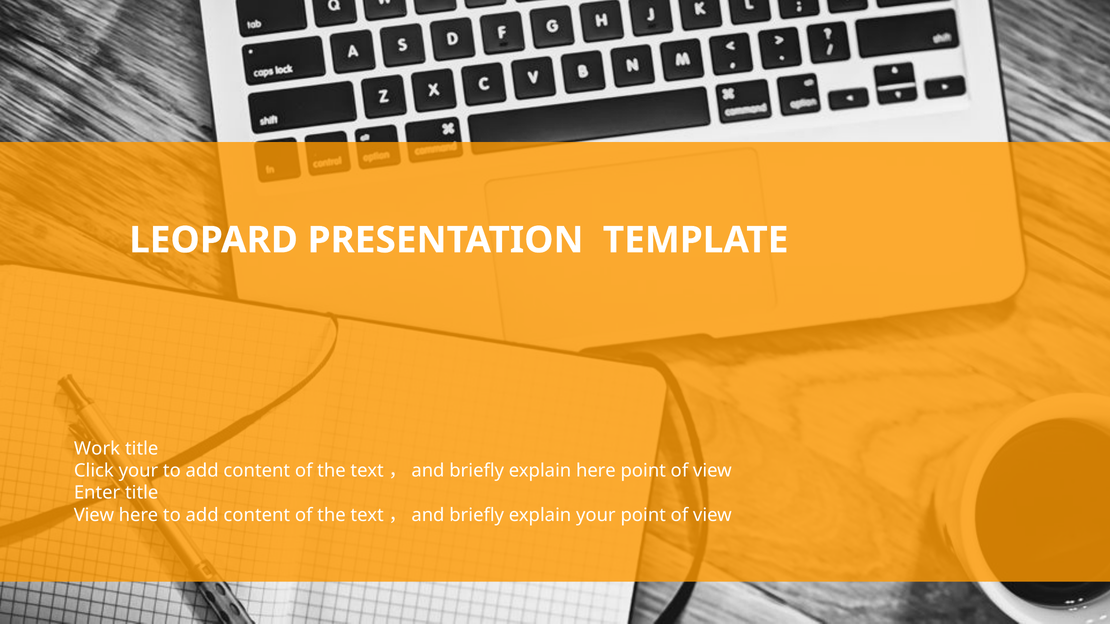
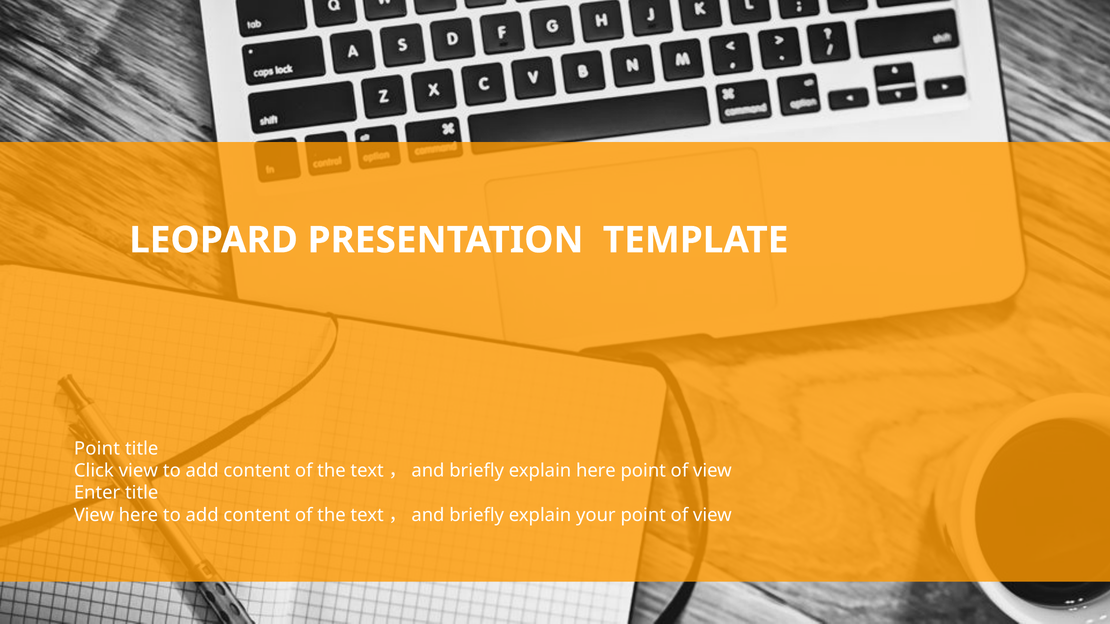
Work: Work -> Point (97, 449)
Click your: your -> view (138, 471)
